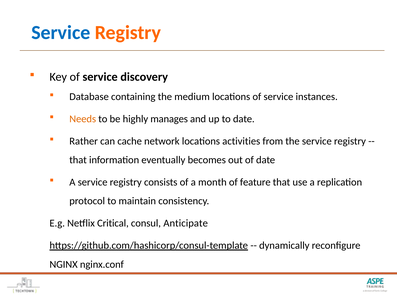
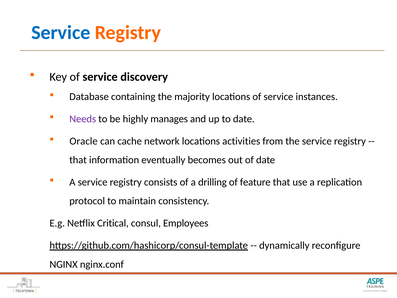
medium: medium -> majority (192, 97)
Needs colour: orange -> purple (83, 119)
Rather: Rather -> Oracle (84, 141)
month: month -> drilling (212, 182)
Anticipate: Anticipate -> Employees (186, 223)
